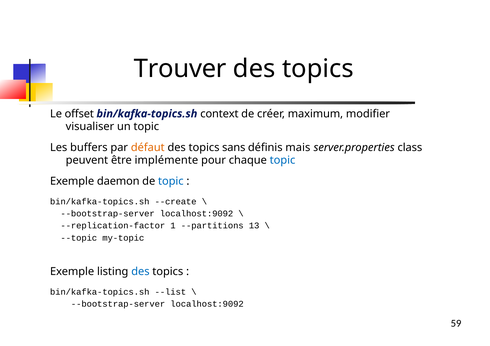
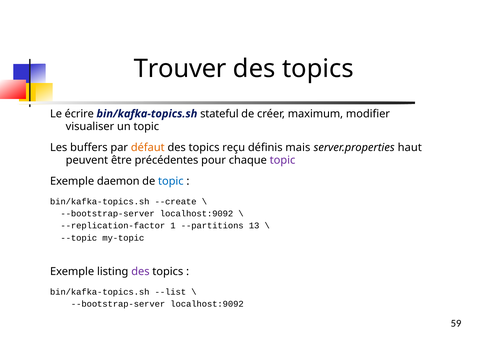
offset: offset -> écrire (79, 114)
context: context -> stateful (219, 114)
sans: sans -> reçu (234, 148)
class: class -> haut (410, 148)
implémente: implémente -> précédentes (166, 160)
topic colour: blue -> purple (283, 160)
des colour: blue -> purple (140, 272)
